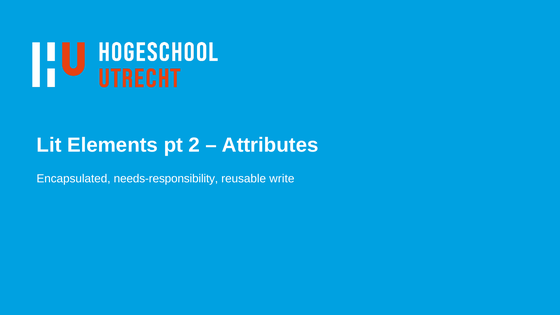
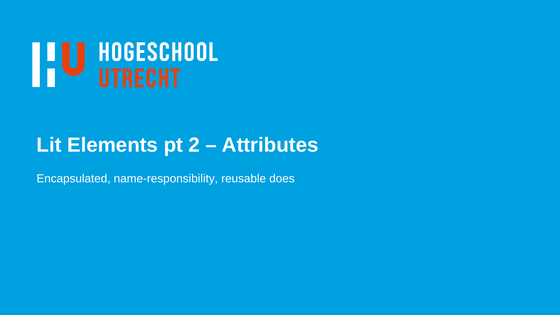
needs-responsibility: needs-responsibility -> name-responsibility (166, 179)
write: write -> does (282, 179)
